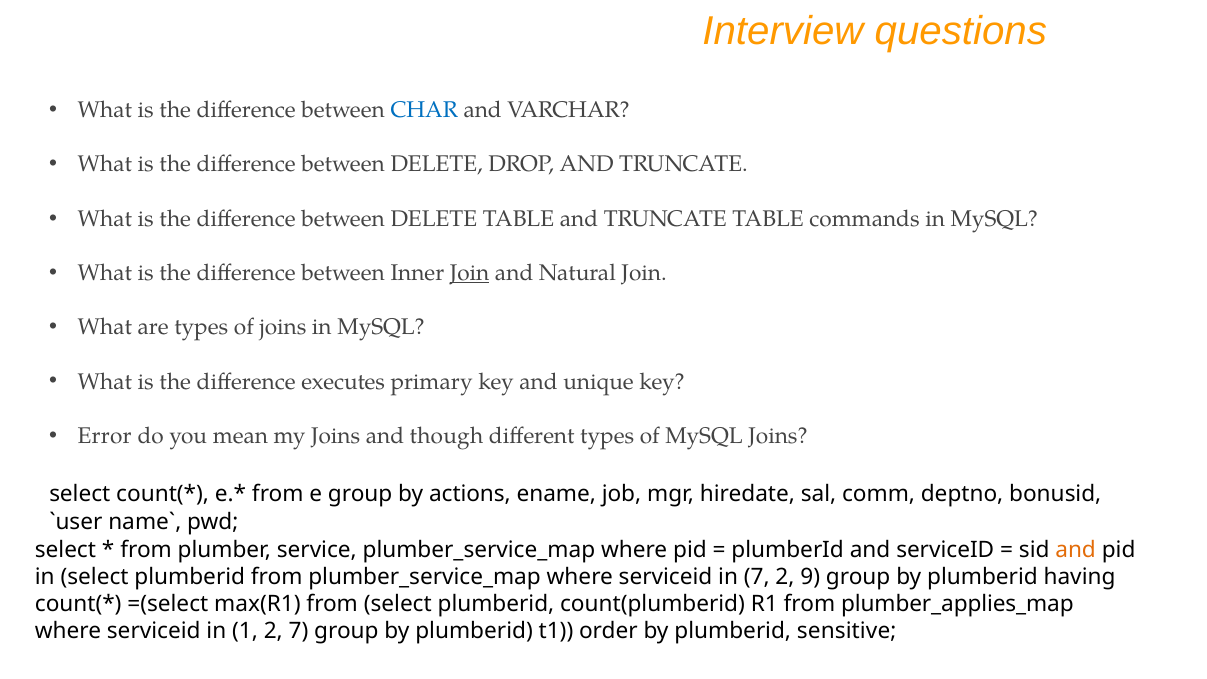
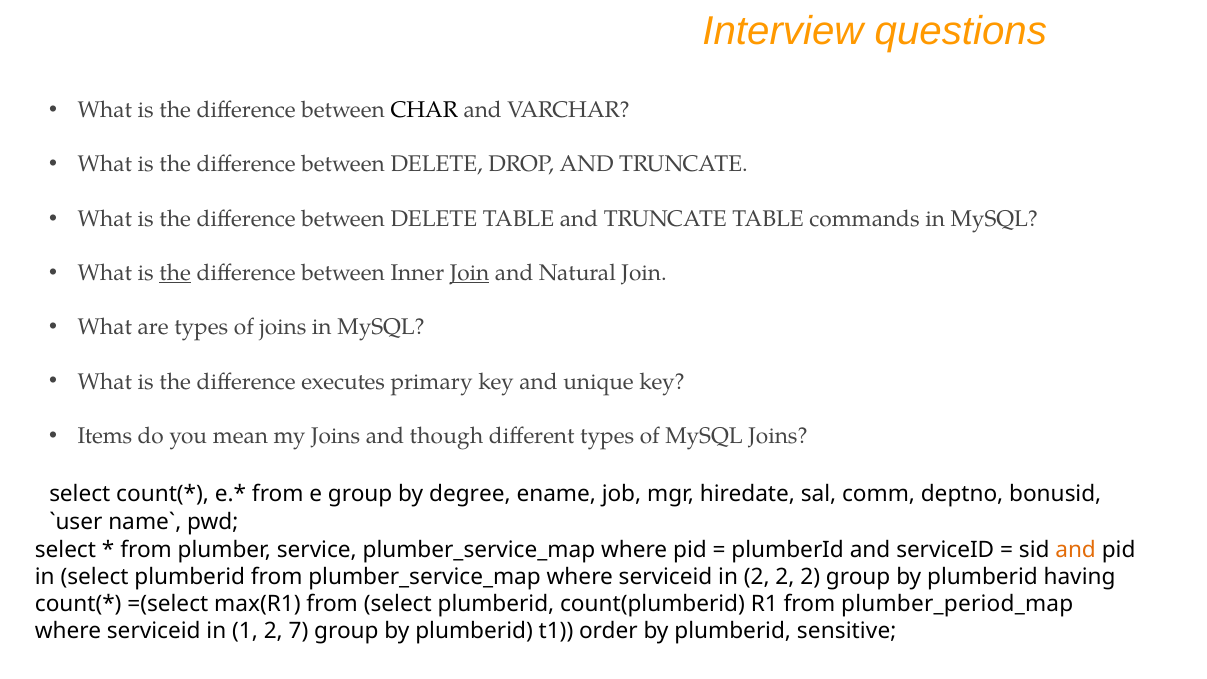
CHAR colour: blue -> black (424, 110)
the underline: none -> present (175, 273)
Error: Error -> Items (105, 436)
actions: actions -> degree (470, 494)
in 7: 7 -> 2 (757, 577)
9: 9 -> 2 (810, 577)
plumber_applies_map: plumber_applies_map -> plumber_period_map (957, 604)
